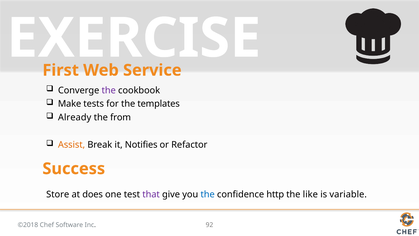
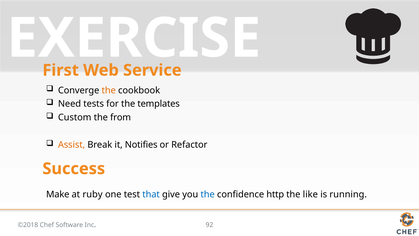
the colour: purple -> orange (109, 90)
Make: Make -> Need (70, 104)
Already: Already -> Custom (75, 117)
Store: Store -> Make (58, 194)
does: does -> ruby (93, 194)
that colour: purple -> blue (151, 194)
variable: variable -> running (348, 194)
